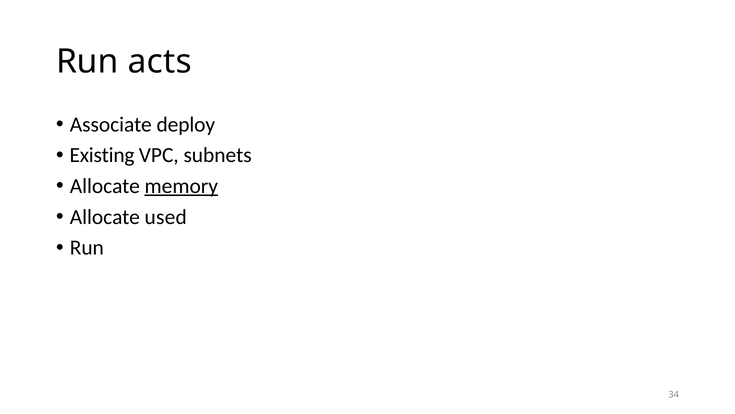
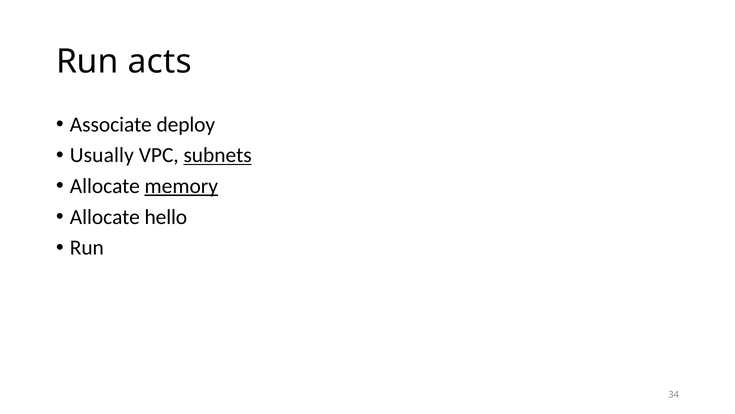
Existing: Existing -> Usually (102, 155)
subnets underline: none -> present (218, 155)
used: used -> hello (166, 217)
